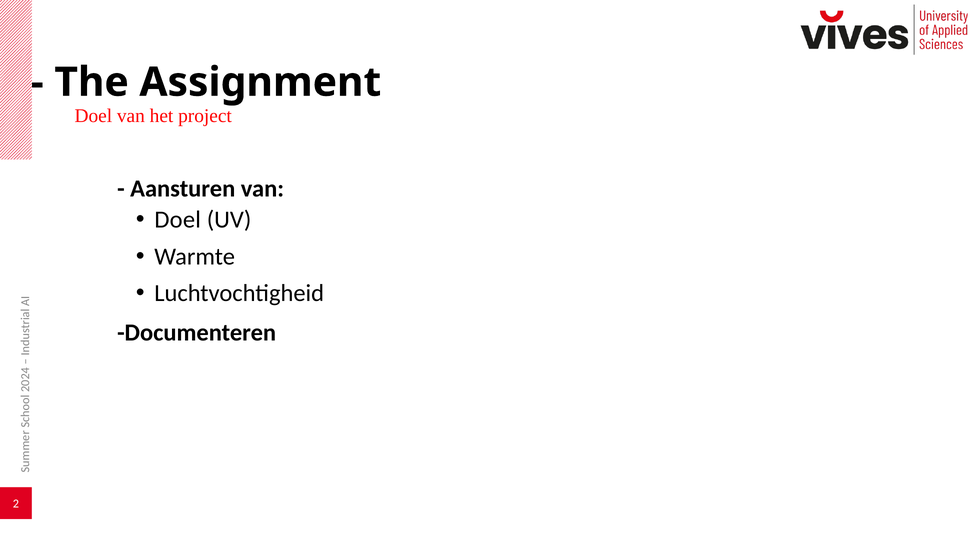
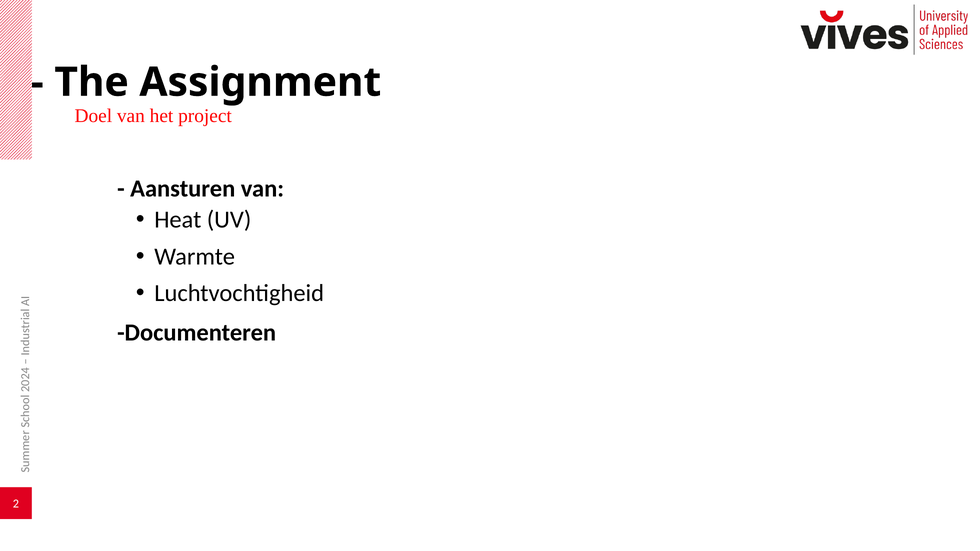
Doel: Doel -> Heat (178, 220)
